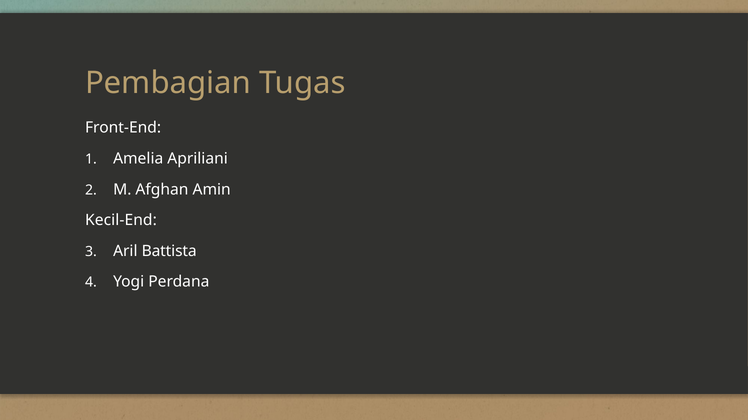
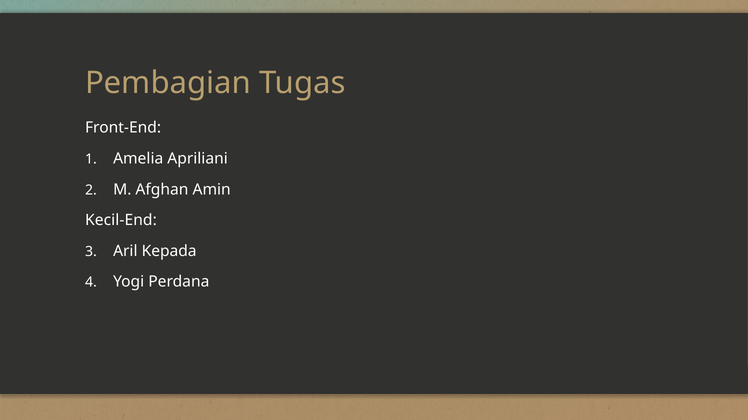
Battista: Battista -> Kepada (169, 251)
